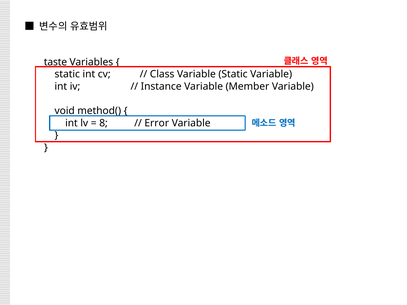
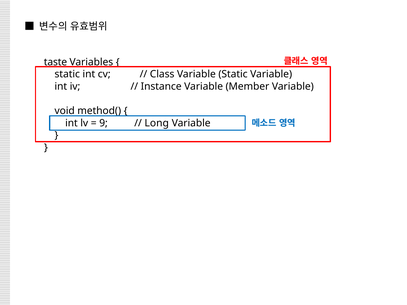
8: 8 -> 9 (104, 123)
Error: Error -> Long (157, 123)
